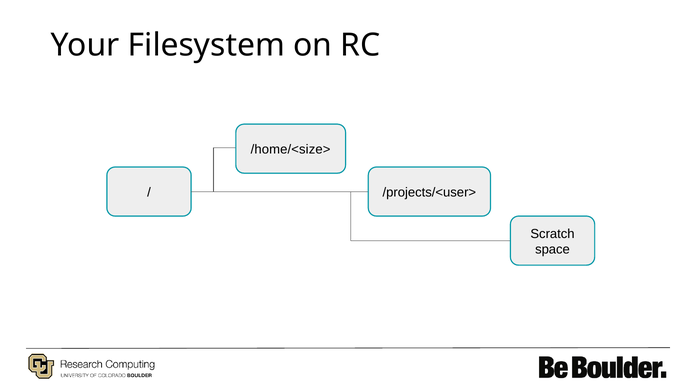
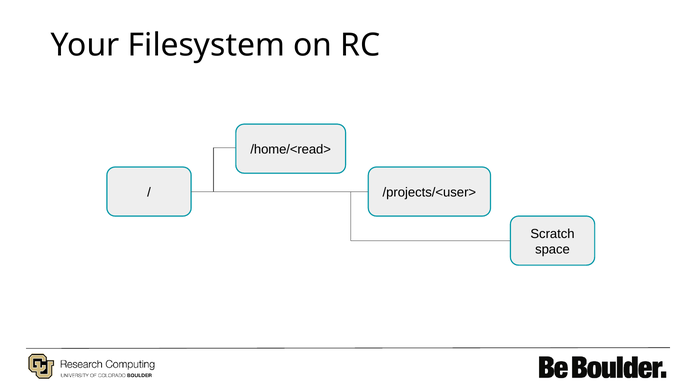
/home/<size>: /home/<size> -> /home/<read> (291, 149)
